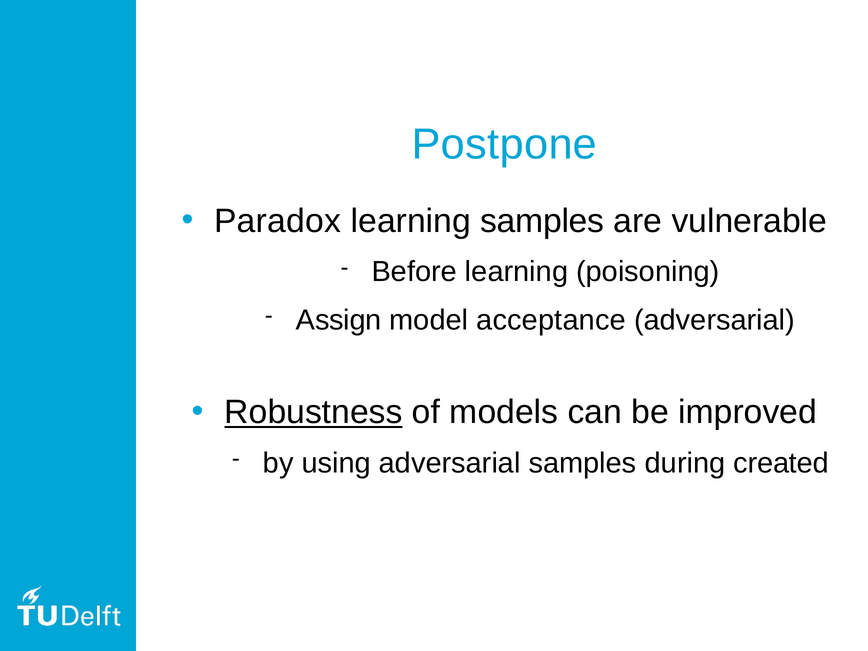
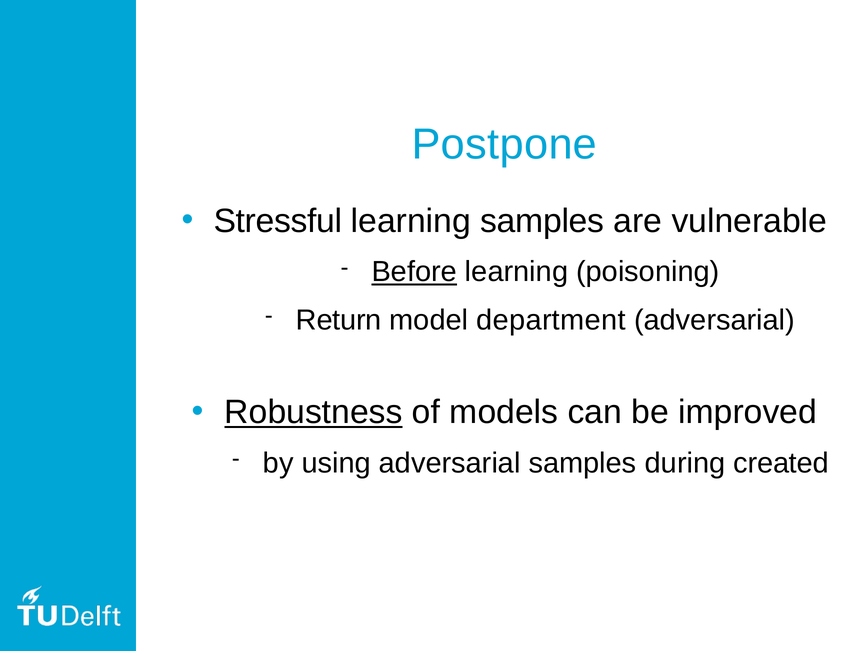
Paradox: Paradox -> Stressful (278, 221)
Before underline: none -> present (414, 272)
Assign: Assign -> Return (339, 320)
acceptance: acceptance -> department (551, 320)
